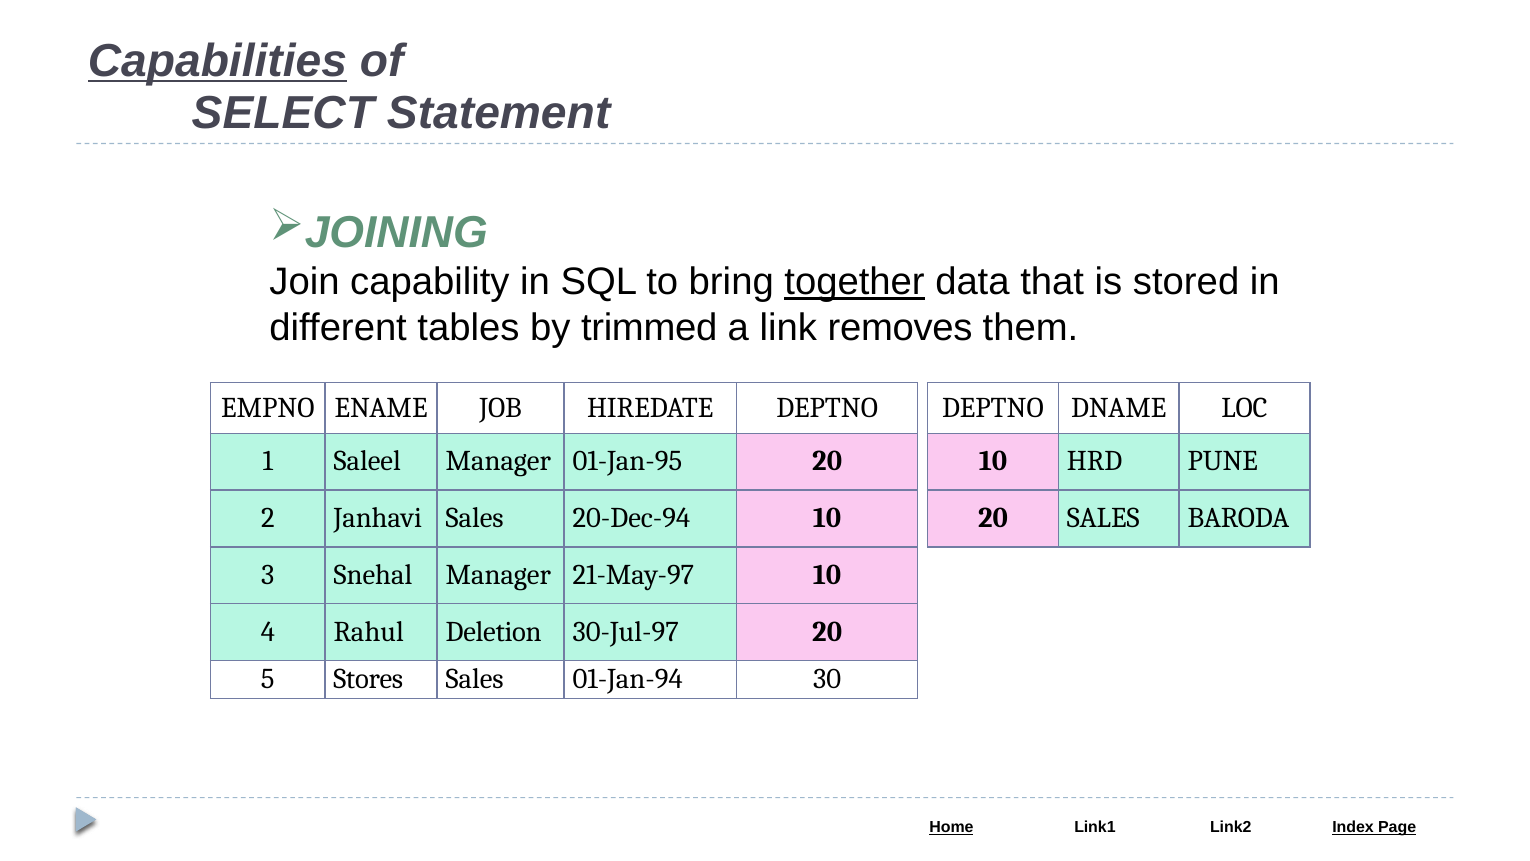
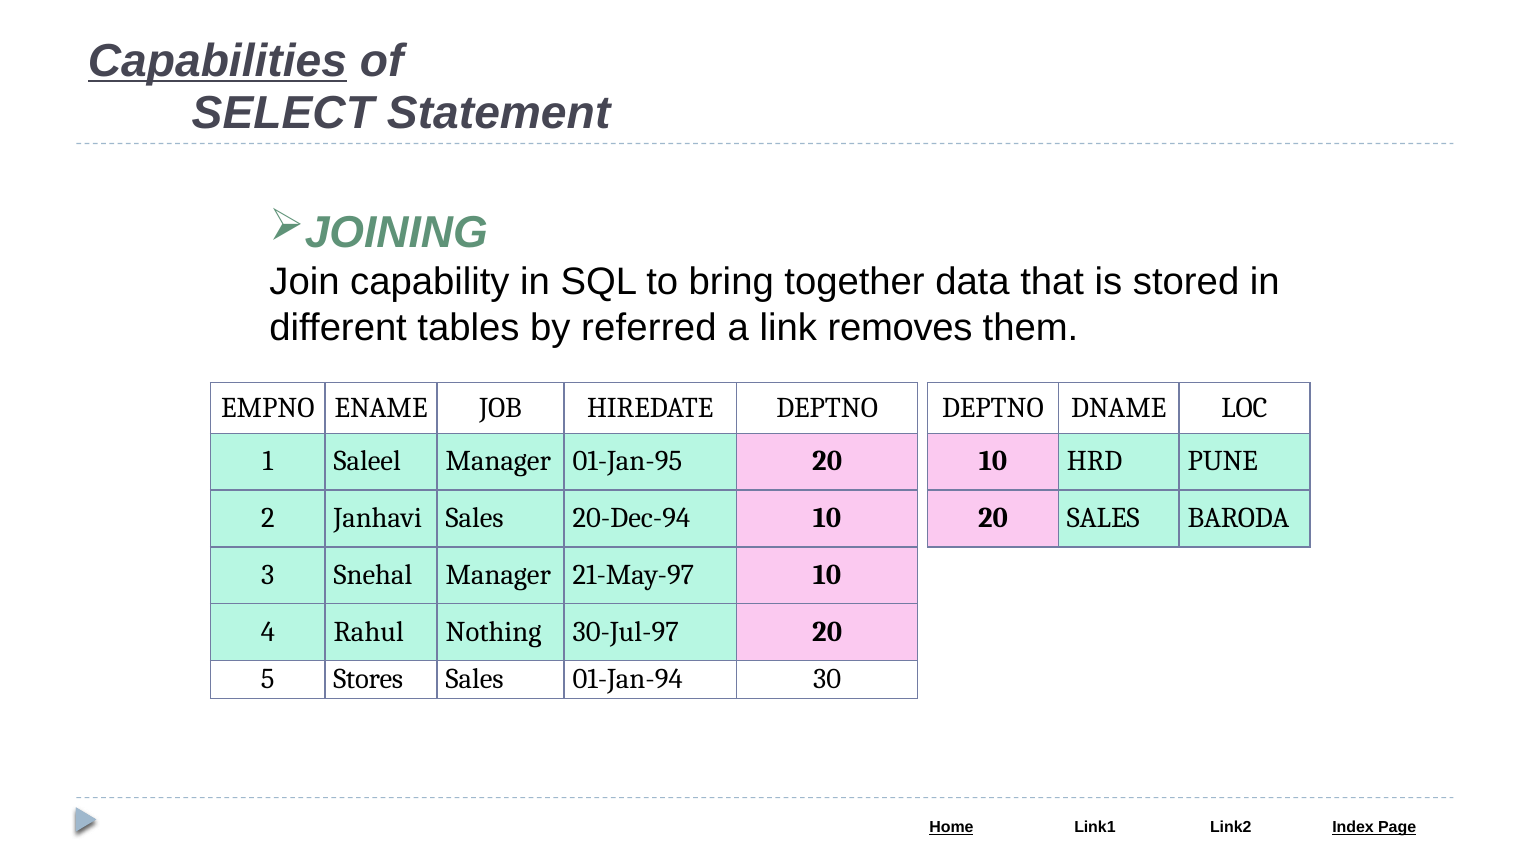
together underline: present -> none (855, 282)
trimmed: trimmed -> referred (649, 328)
Deletion: Deletion -> Nothing (494, 632)
